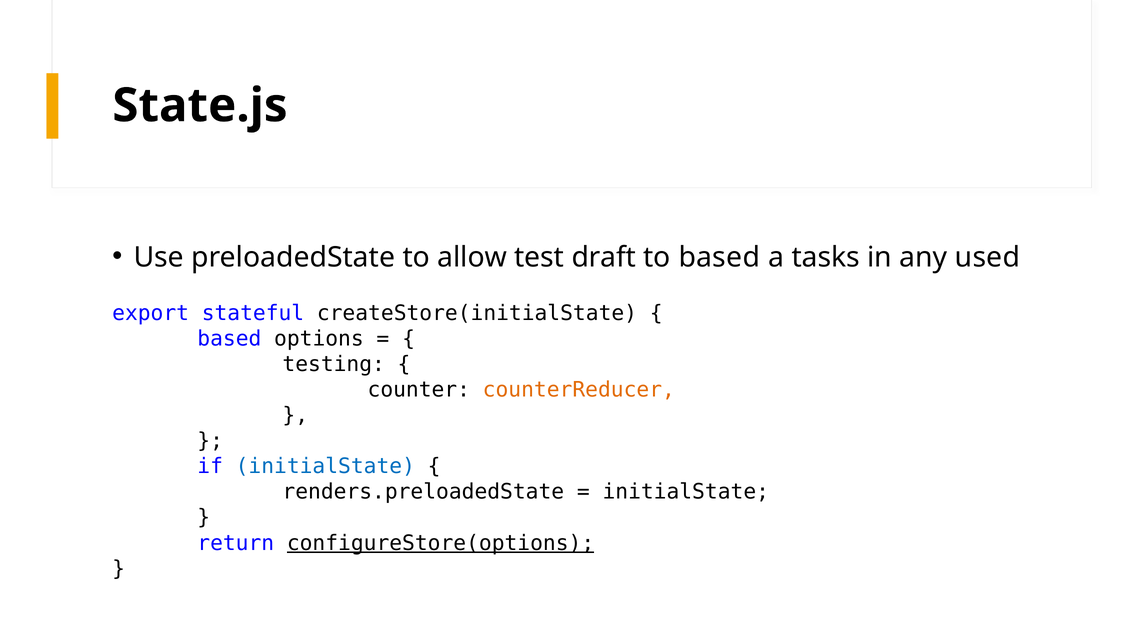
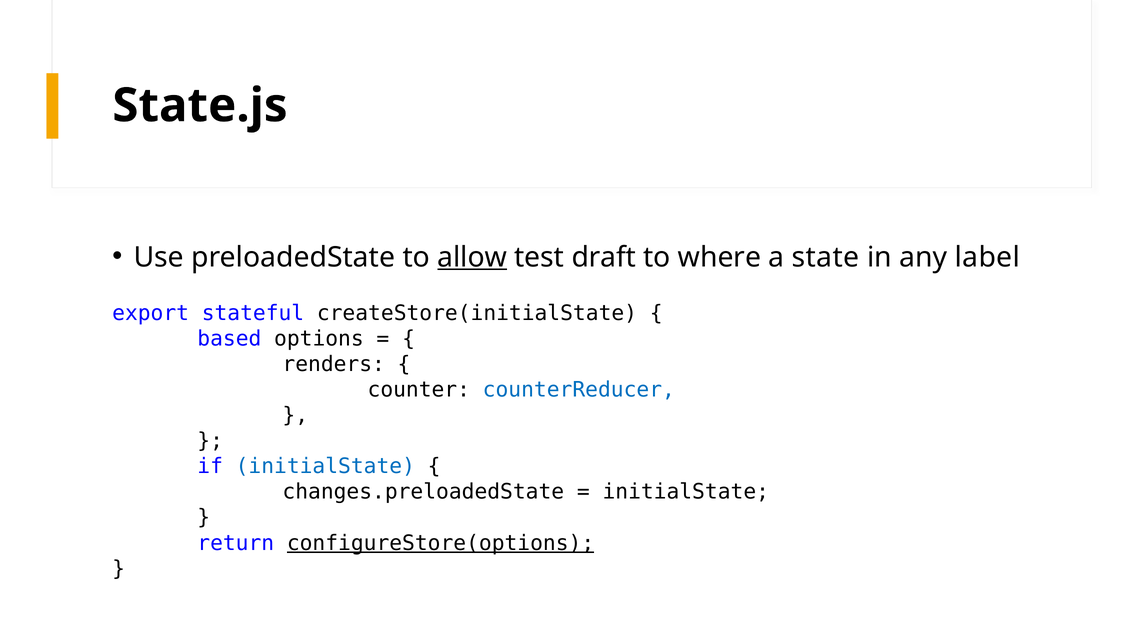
allow underline: none -> present (472, 257)
to based: based -> where (720, 257)
tasks: tasks -> state (826, 257)
used: used -> label (987, 257)
testing: testing -> renders (334, 365)
counterReducer colour: orange -> blue (579, 390)
renders.preloadedState: renders.preloadedState -> changes.preloadedState (423, 492)
